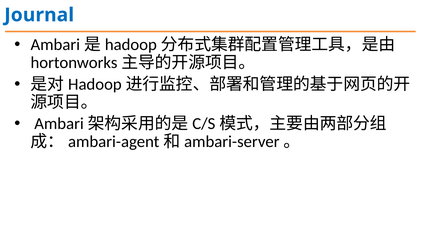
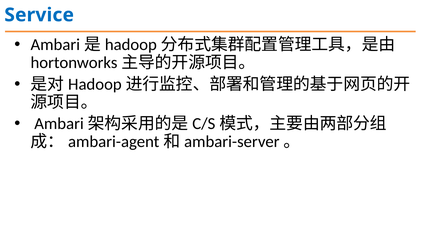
Journal: Journal -> Service (39, 15)
